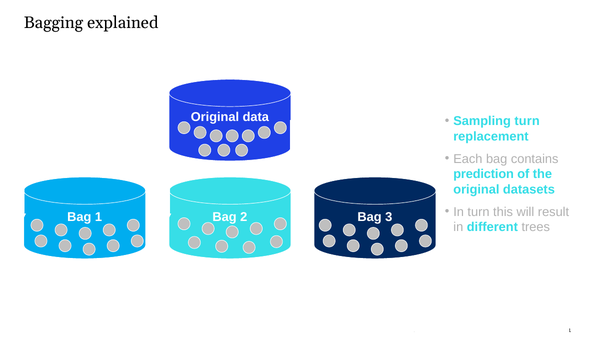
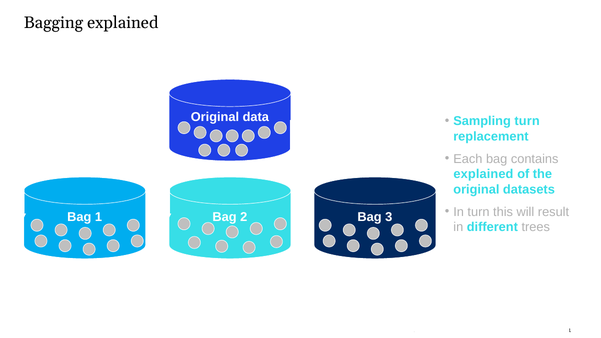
prediction: prediction -> explained (483, 174)
